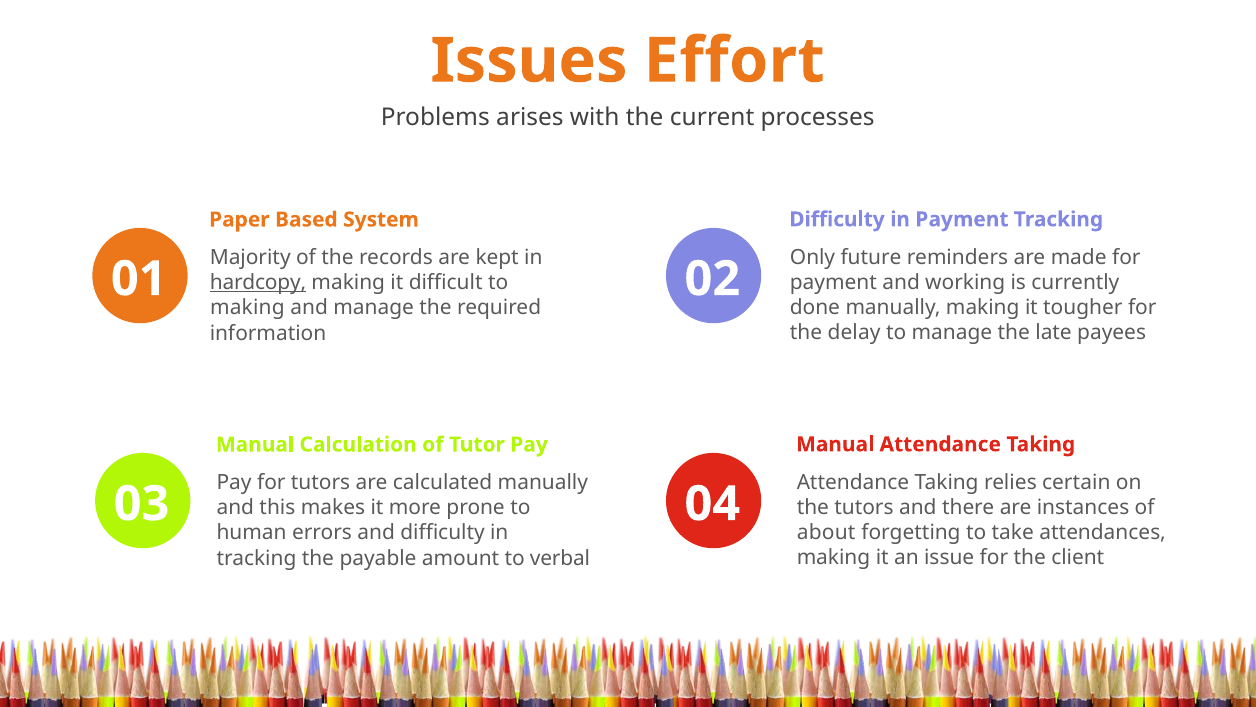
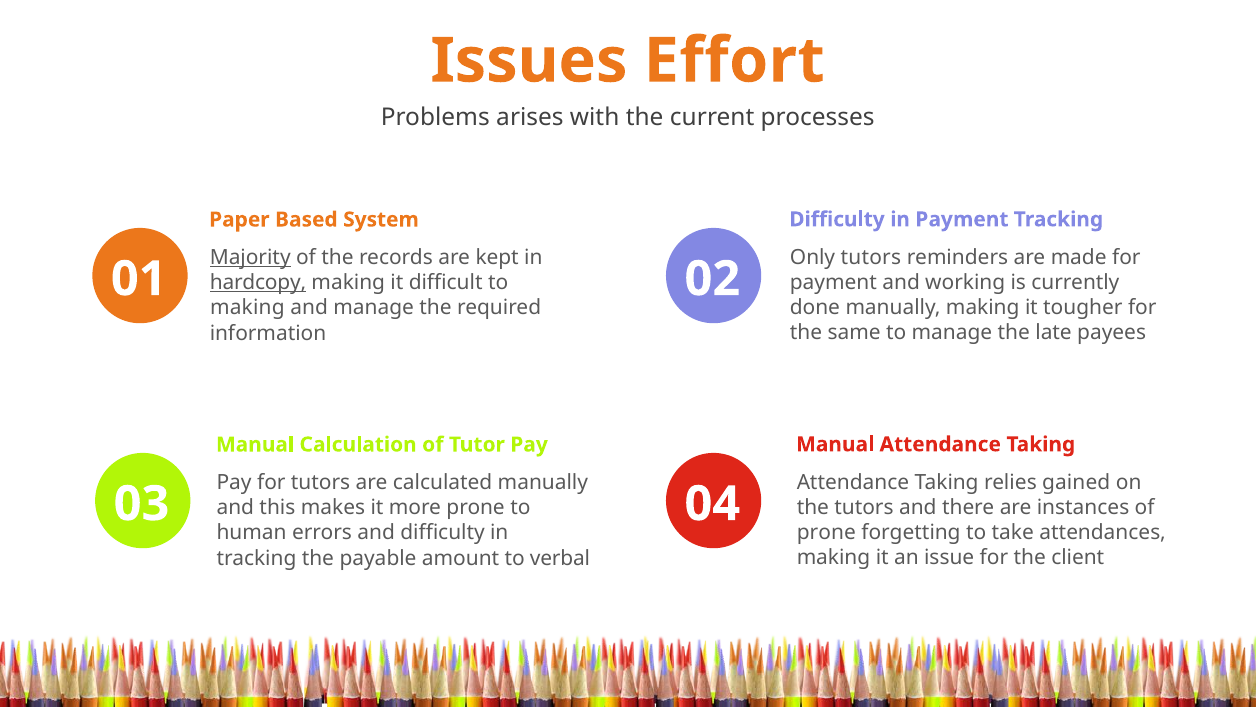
Only future: future -> tutors (871, 257)
Majority underline: none -> present (250, 258)
delay: delay -> same (854, 333)
certain: certain -> gained (1076, 482)
about: about -> prone (826, 532)
